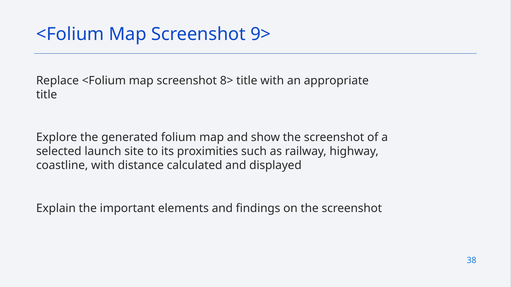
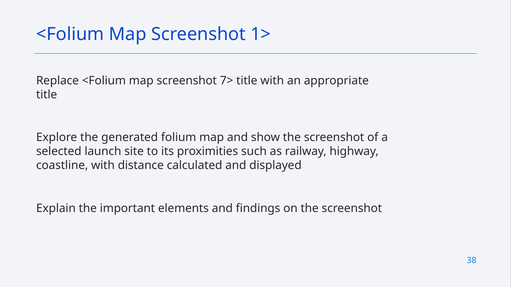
9>: 9> -> 1> (261, 34)
8>: 8> -> 7> (227, 81)
